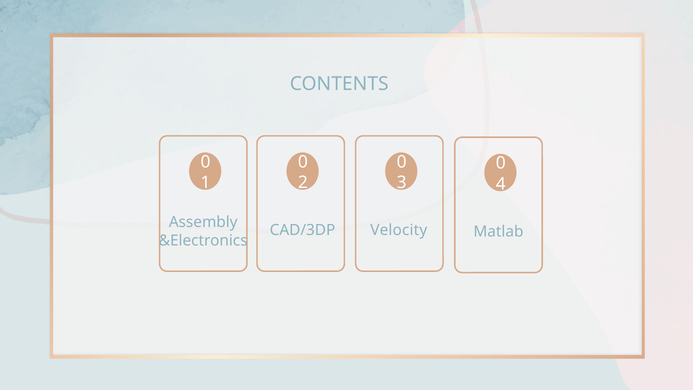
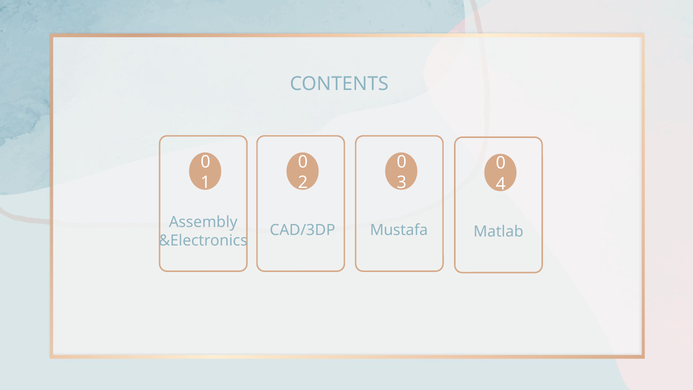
Velocity: Velocity -> Mustafa (399, 230)
